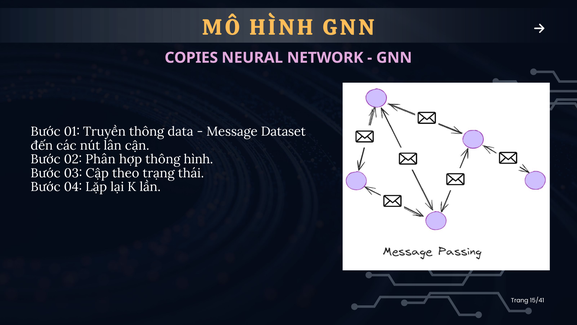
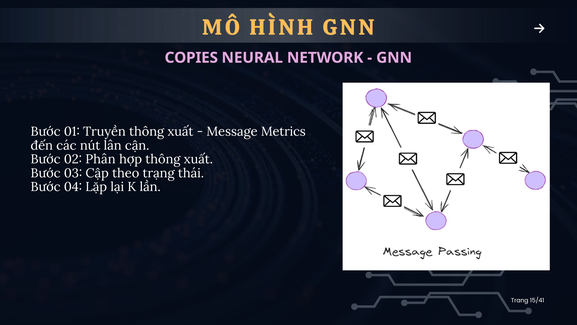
Truyền thông data: data -> xuất (180, 131)
Dataset: Dataset -> Metrics (283, 131)
hợp thông hình: hình -> xuất (198, 159)
